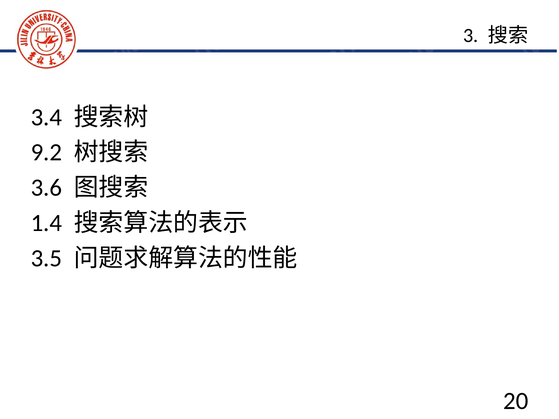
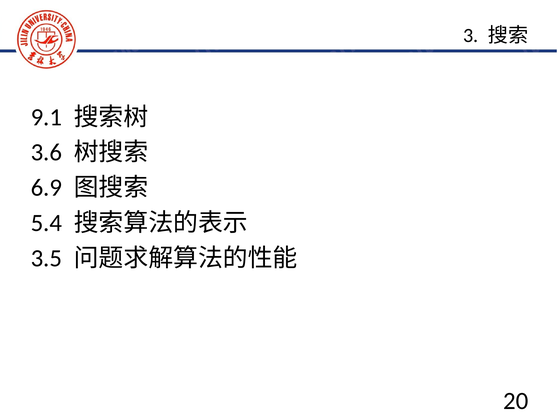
3.4: 3.4 -> 9.1 (46, 117)
9.2: 9.2 -> 3.6 (46, 153)
3.6: 3.6 -> 6.9 (46, 188)
1.4: 1.4 -> 5.4 (46, 223)
